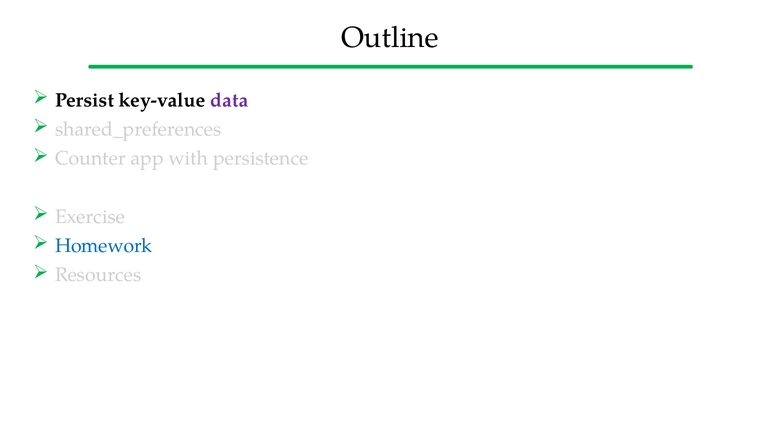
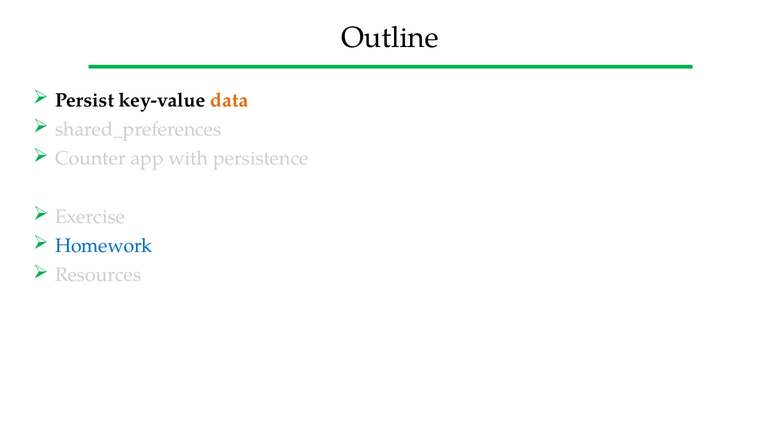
data colour: purple -> orange (229, 100)
